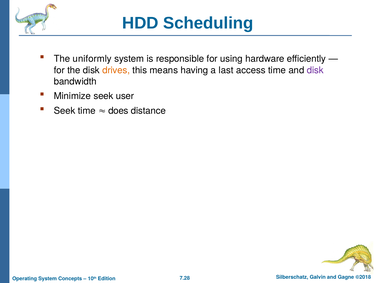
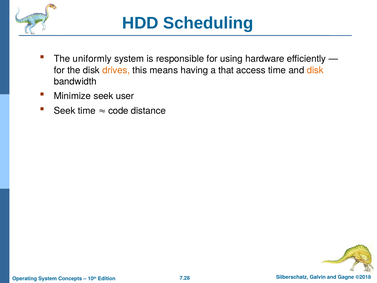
last: last -> that (226, 70)
disk colour: purple -> orange (315, 70)
does: does -> code (118, 111)
